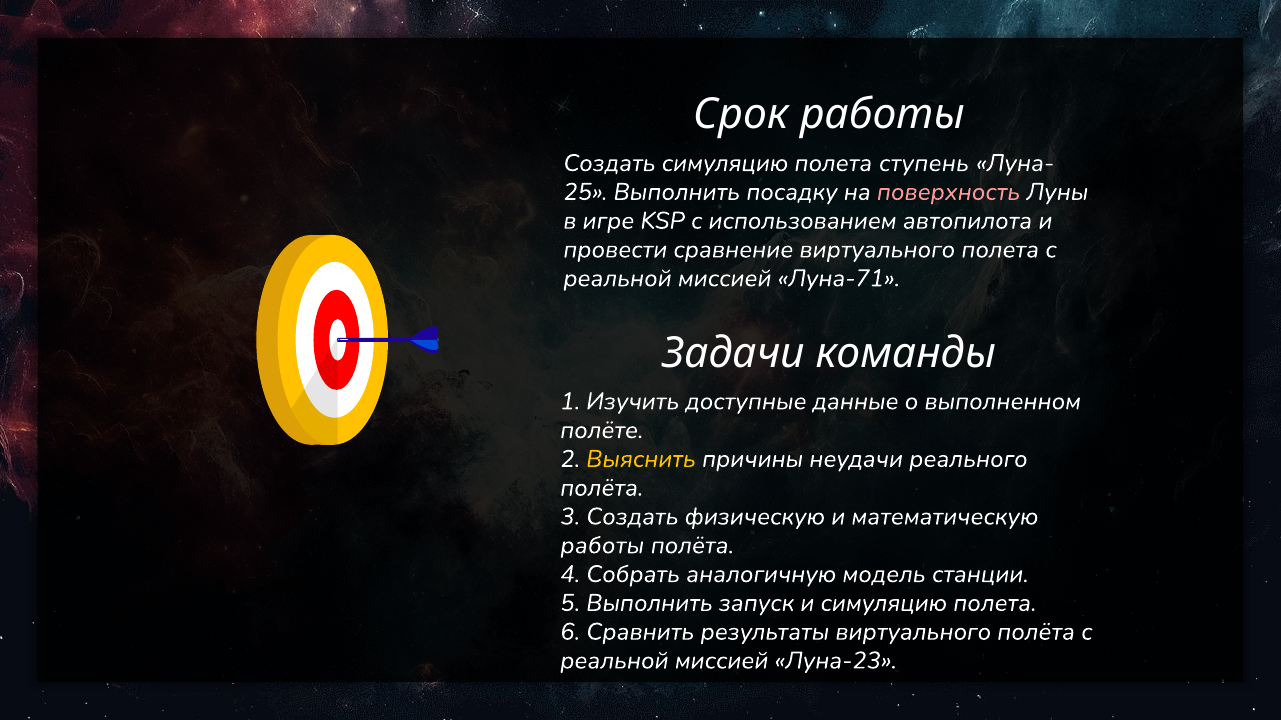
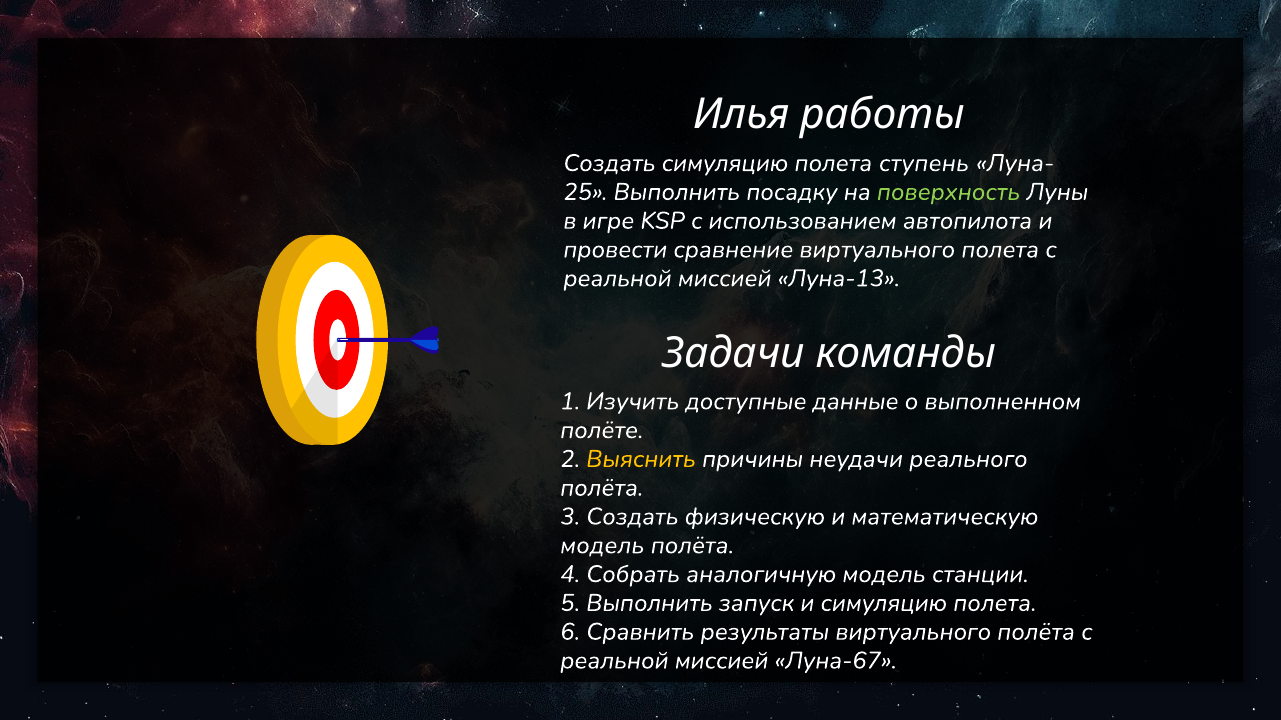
Срок: Срок -> Илья (741, 114)
поверхность colour: pink -> light green (949, 192)
Луна-71: Луна-71 -> Луна-13 (839, 279)
работы: работы -> модель (602, 546)
Луна-23: Луна-23 -> Луна-67 (836, 661)
